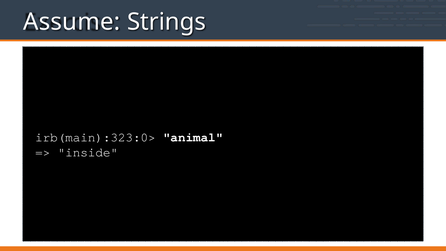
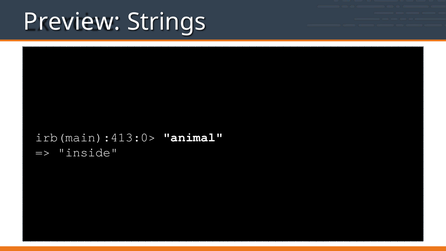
Assume: Assume -> Preview (72, 22)
irb(main):323:0>: irb(main):323:0> -> irb(main):413:0> (95, 137)
